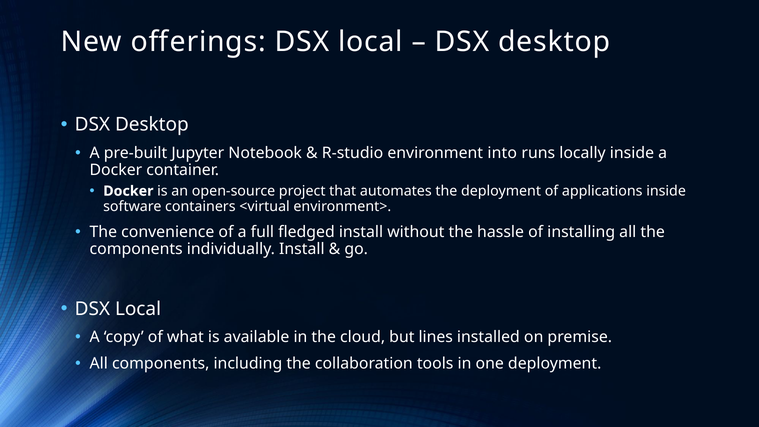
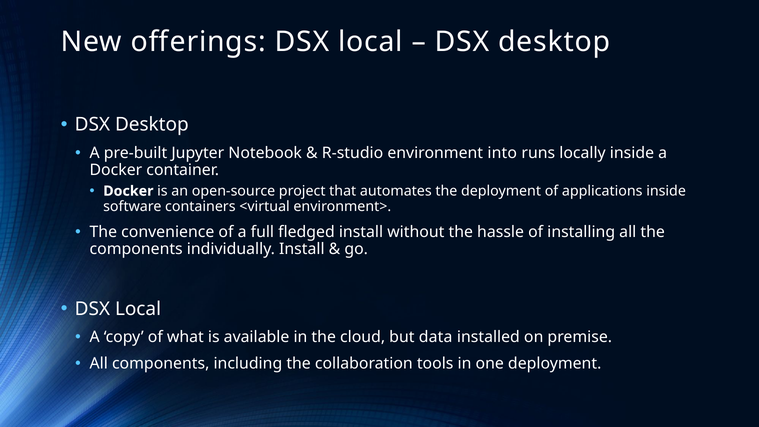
but lines: lines -> data (436, 337)
